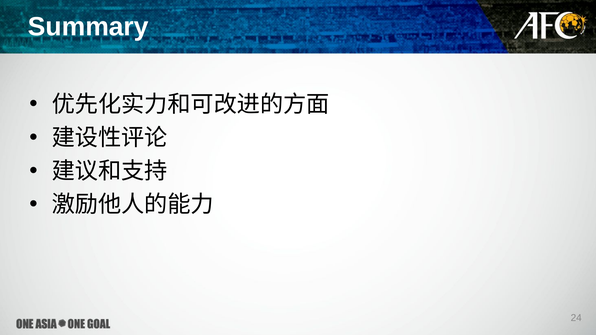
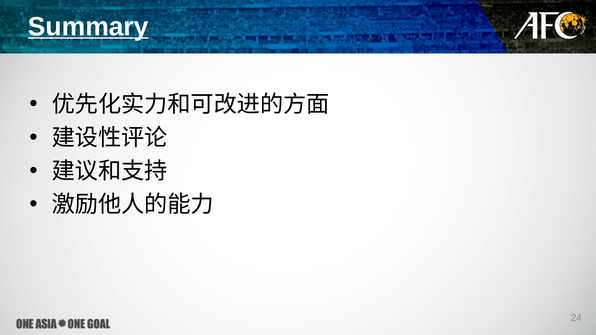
Summary underline: none -> present (88, 27)
